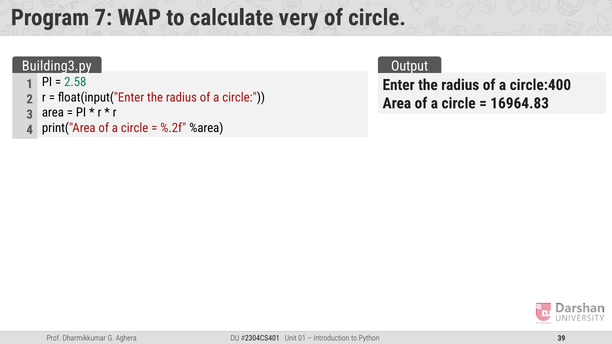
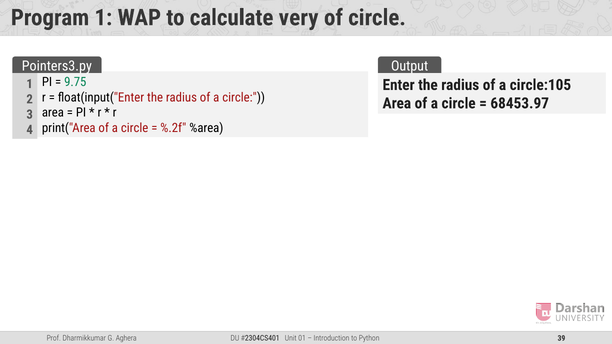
Program 7: 7 -> 1 (103, 18)
Building3.py: Building3.py -> Pointers3.py (57, 66)
2.58: 2.58 -> 9.75 (75, 82)
circle:400: circle:400 -> circle:105 (540, 85)
16964.83: 16964.83 -> 68453.97 (520, 103)
